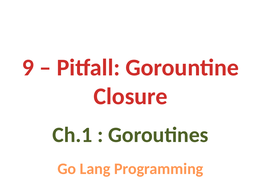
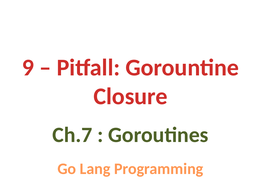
Ch.1: Ch.1 -> Ch.7 (72, 135)
